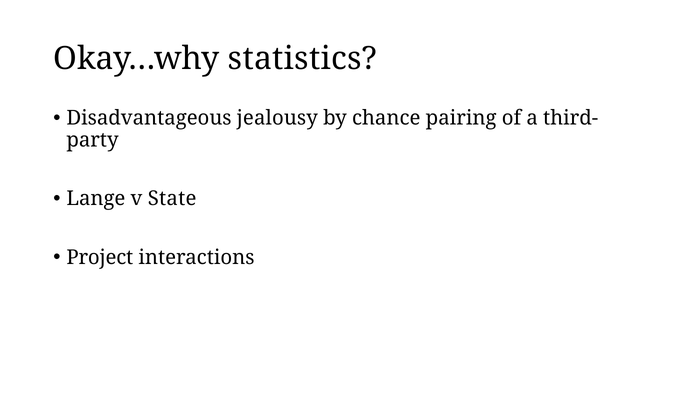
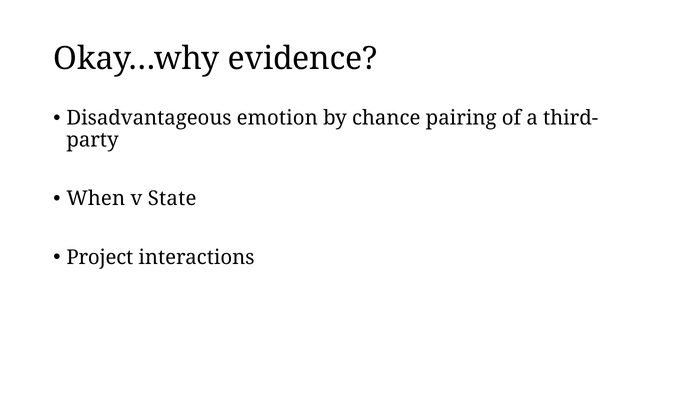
statistics: statistics -> evidence (303, 59)
jealousy: jealousy -> emotion (277, 118)
Lange: Lange -> When (96, 199)
